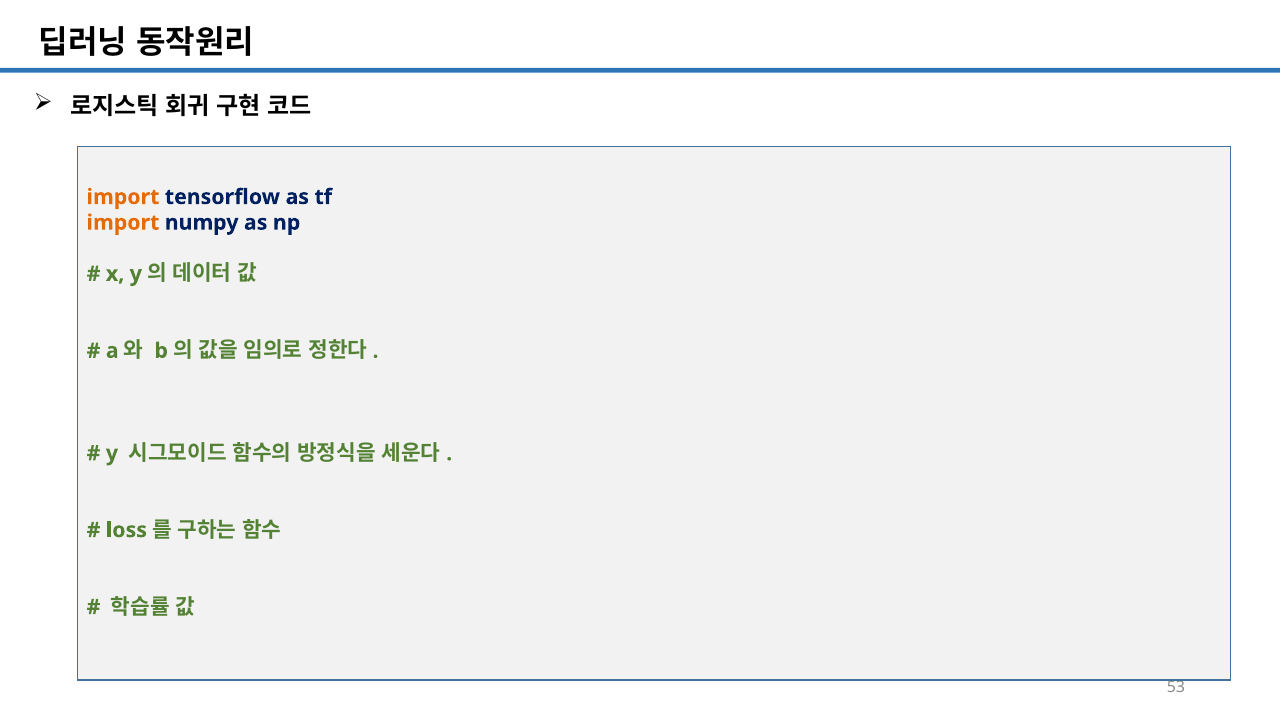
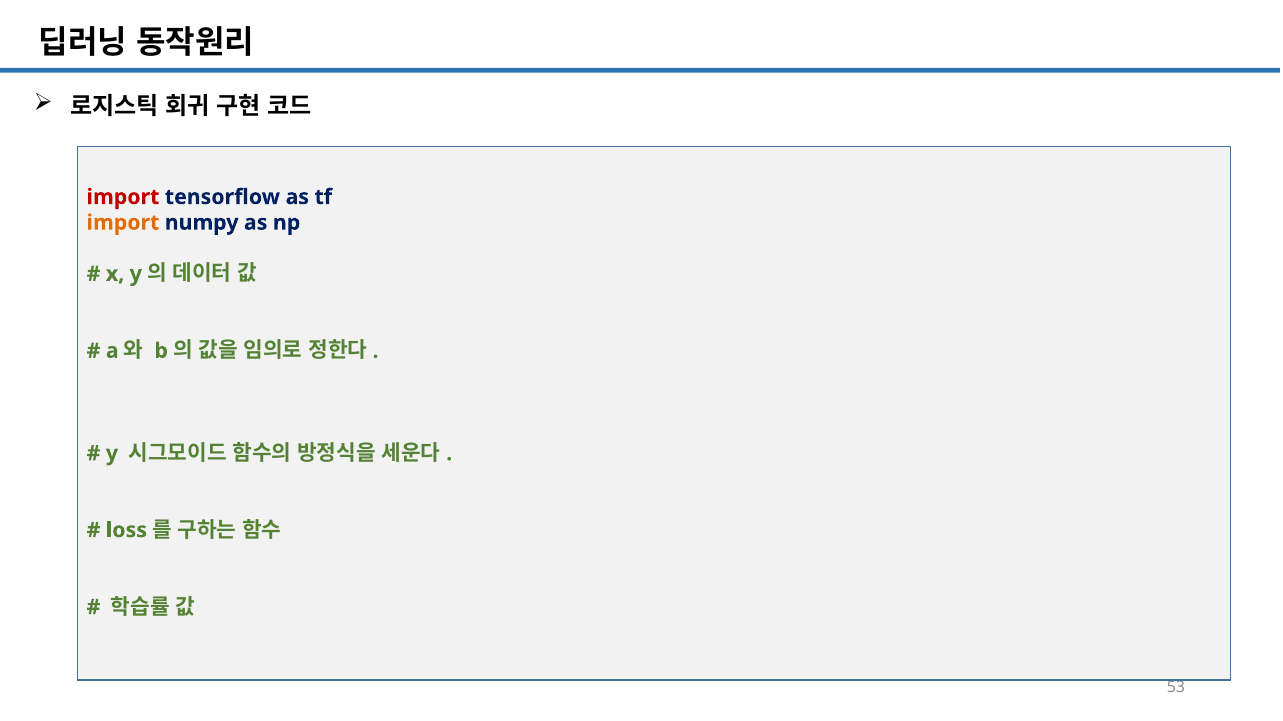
import colour: orange -> red (123, 197)
